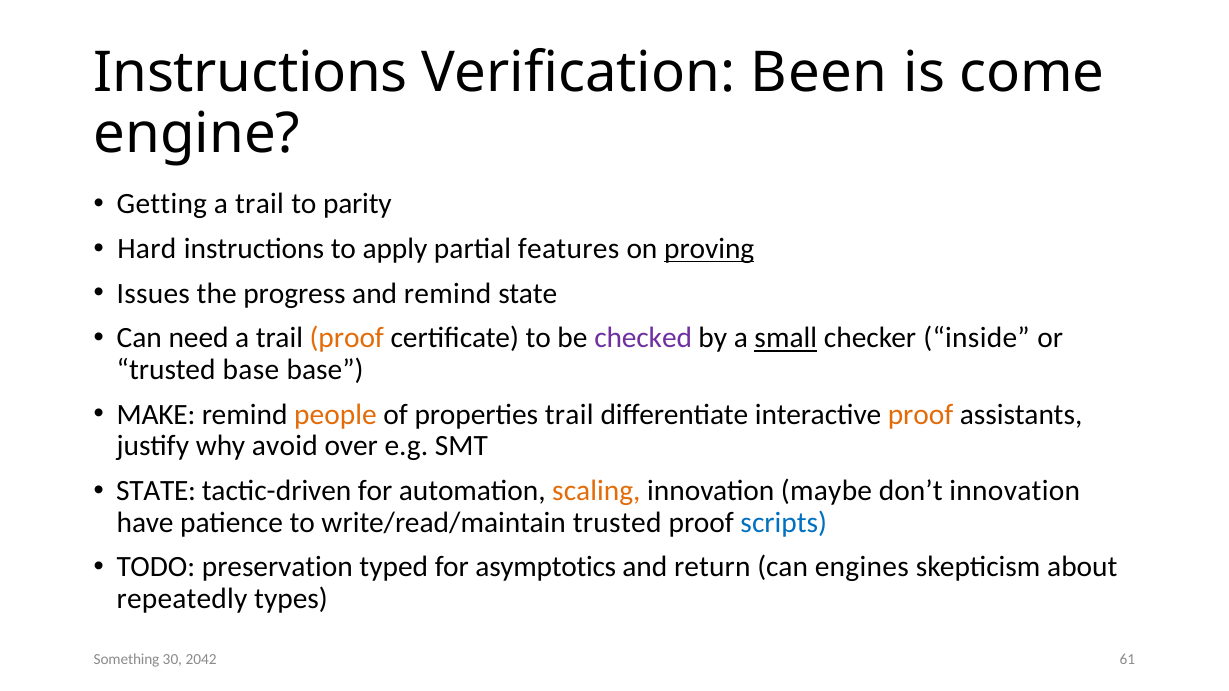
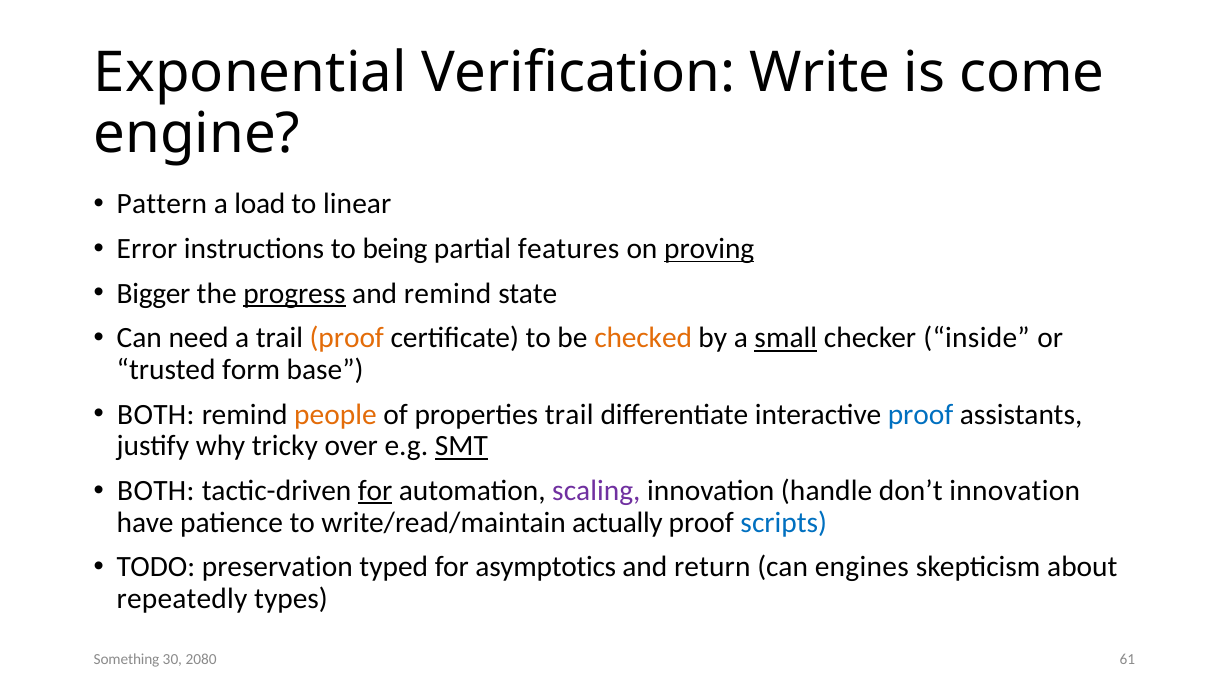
Instructions: Instructions -> Exponential (250, 73)
Been: Been -> Write (820, 73)
Getting: Getting -> Pattern (162, 204)
trail: trail -> load (260, 204)
parity: parity -> linear (357, 204)
Hard: Hard -> Error (147, 249)
apply: apply -> being (395, 249)
Issues: Issues -> Bigger (154, 294)
progress underline: none -> present (294, 294)
checked colour: purple -> orange (643, 338)
trusted base: base -> form (251, 370)
MAKE: MAKE -> BOTH (156, 415)
proof colour: orange -> blue (921, 415)
avoid: avoid -> tricky (285, 446)
SMT underline: none -> present (461, 446)
STATE: STATE -> BOTH (156, 491)
for underline: none -> present (375, 491)
scaling colour: orange -> purple (596, 491)
maybe: maybe -> handle (827, 491)
write/read/maintain trusted: trusted -> actually (617, 523)
2042: 2042 -> 2080 (201, 660)
